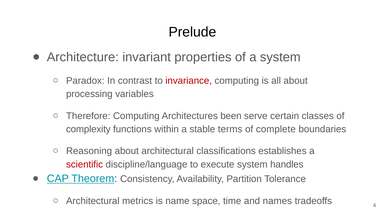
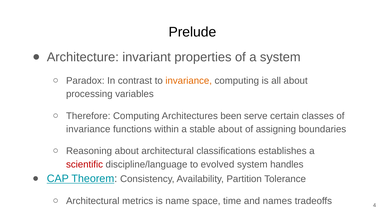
invariance colour: red -> orange (189, 81)
complexity: complexity -> invariance (88, 129)
stable terms: terms -> about (230, 129)
complete: complete -> assigning (276, 129)
execute: execute -> evolved (218, 164)
